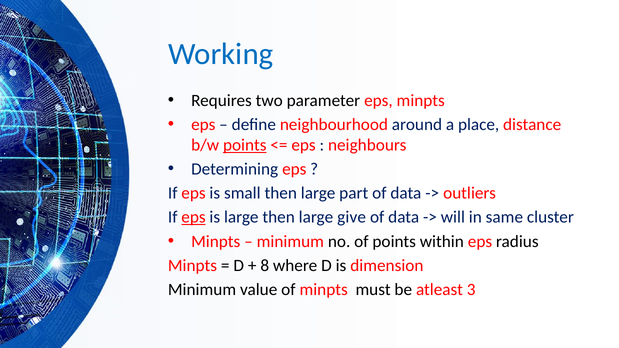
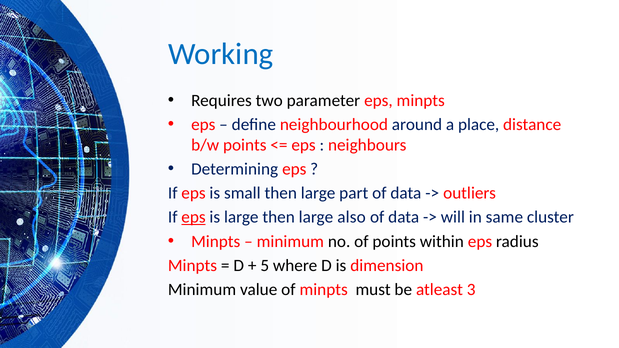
points underline: present -> none (245, 145)
give: give -> also (352, 217)
8: 8 -> 5 (265, 266)
